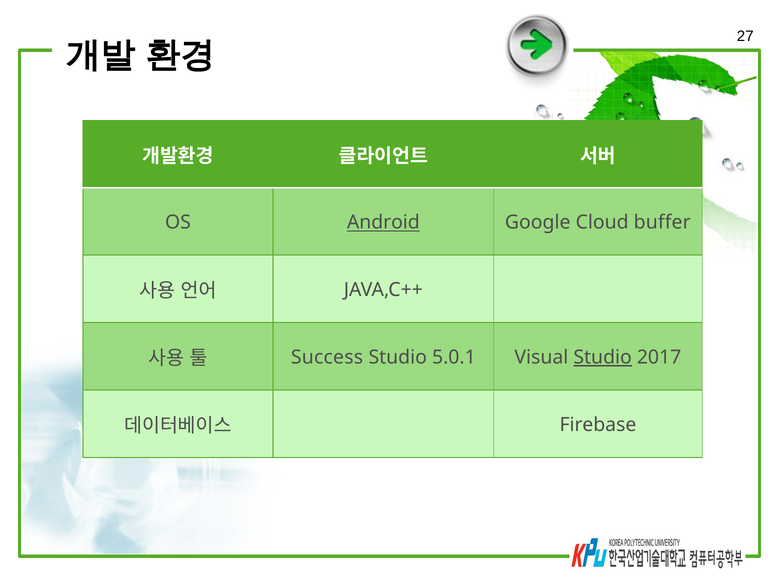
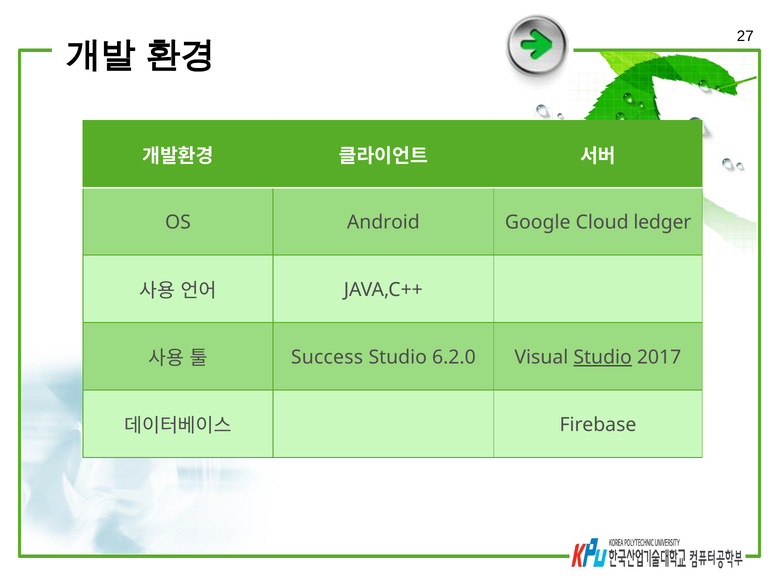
Android underline: present -> none (383, 223)
buffer: buffer -> ledger (662, 223)
5.0.1: 5.0.1 -> 6.2.0 (454, 357)
